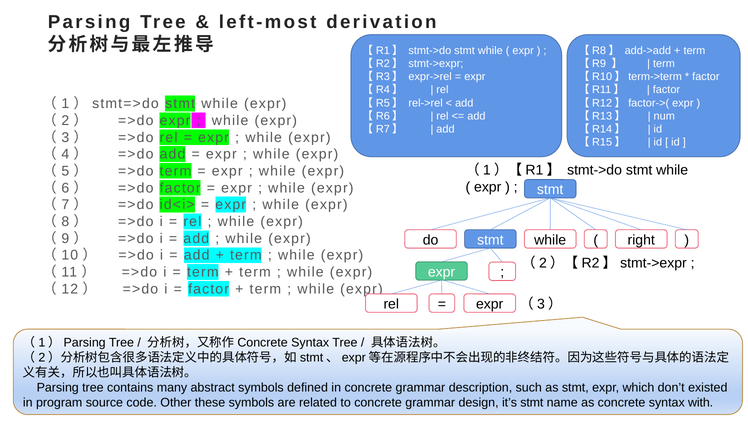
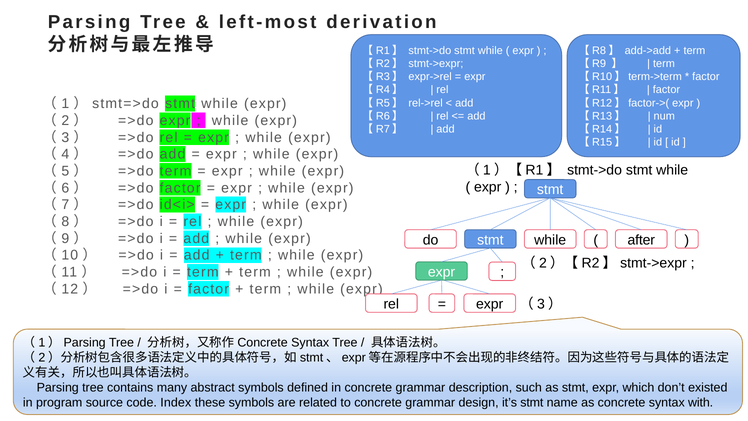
right: right -> after (641, 240)
Other: Other -> Index (176, 402)
